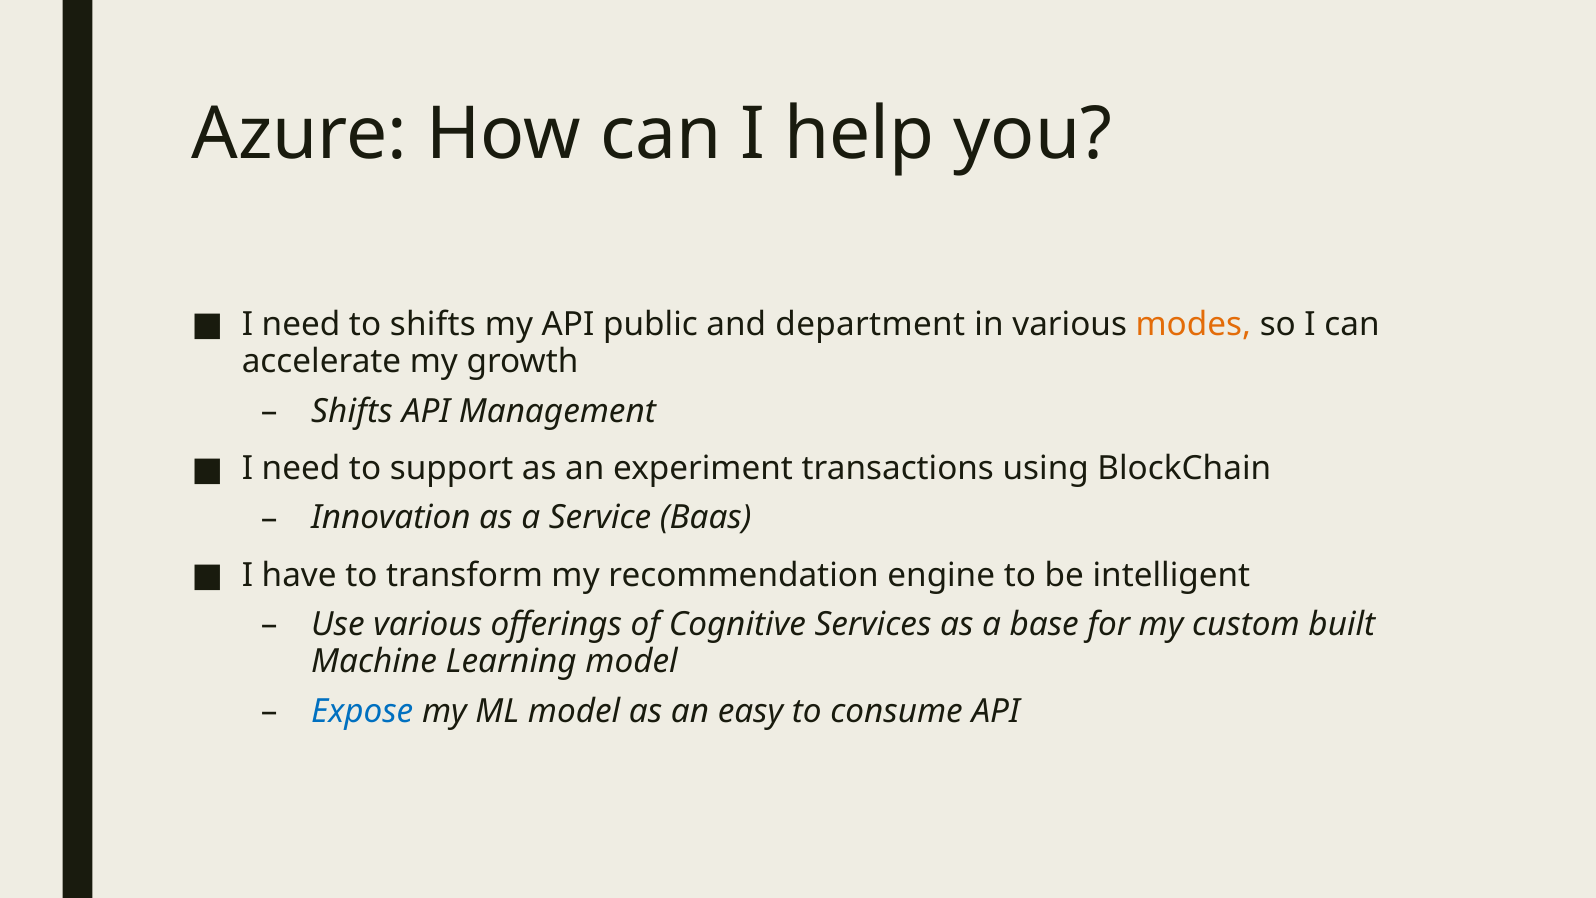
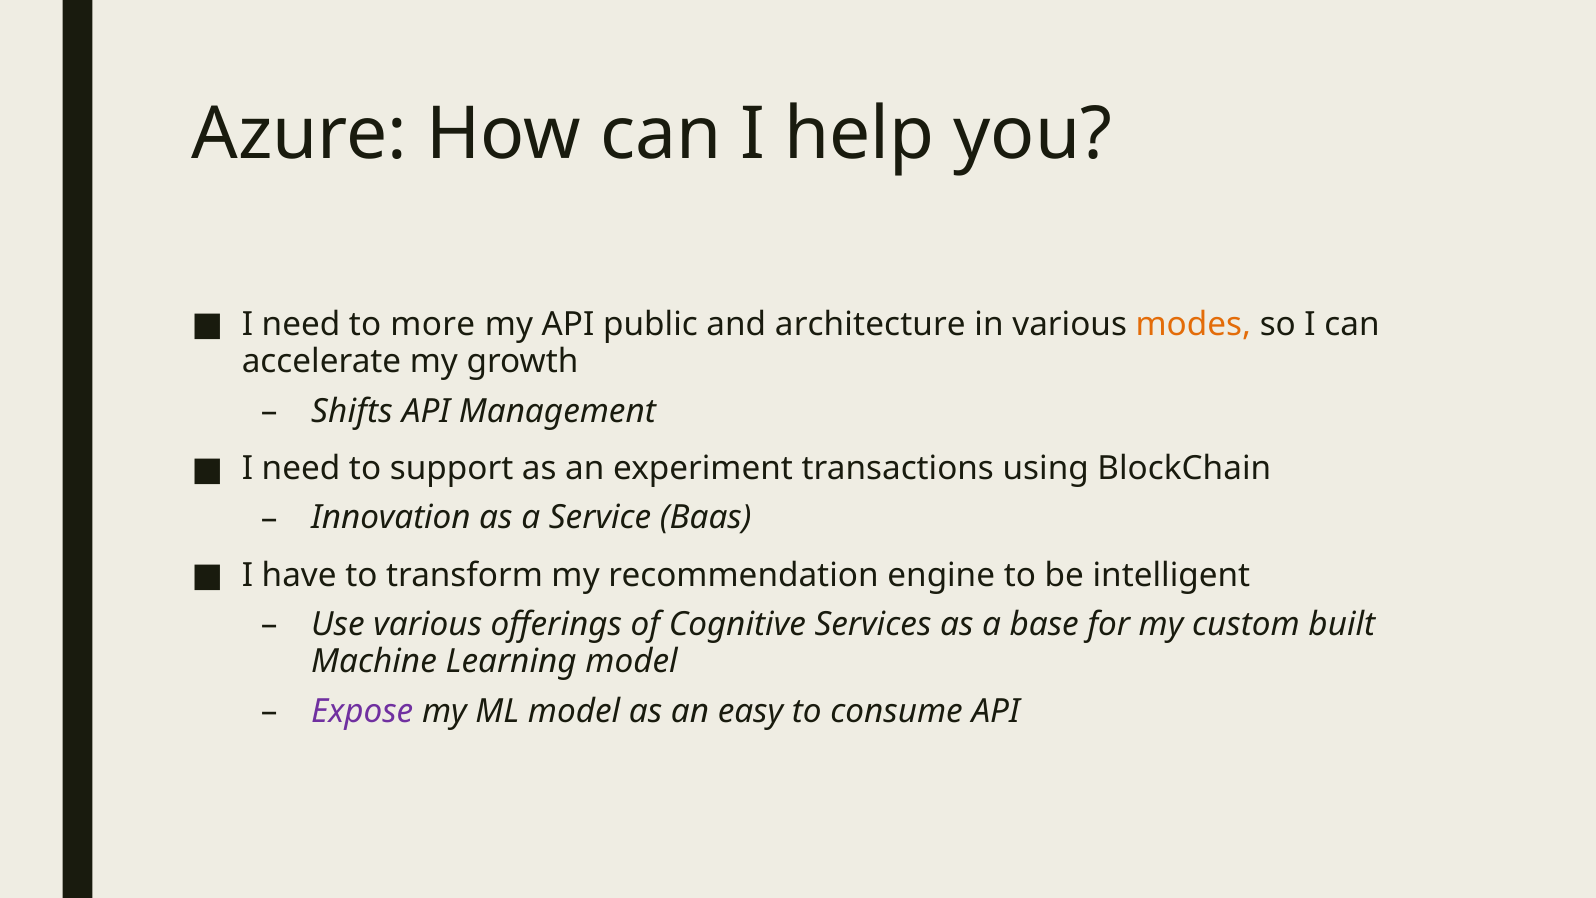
to shifts: shifts -> more (433, 324)
department: department -> architecture (870, 324)
Expose colour: blue -> purple (362, 711)
